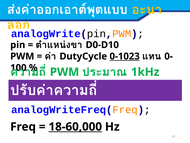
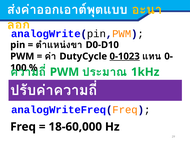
18-60,000 underline: present -> none (75, 126)
